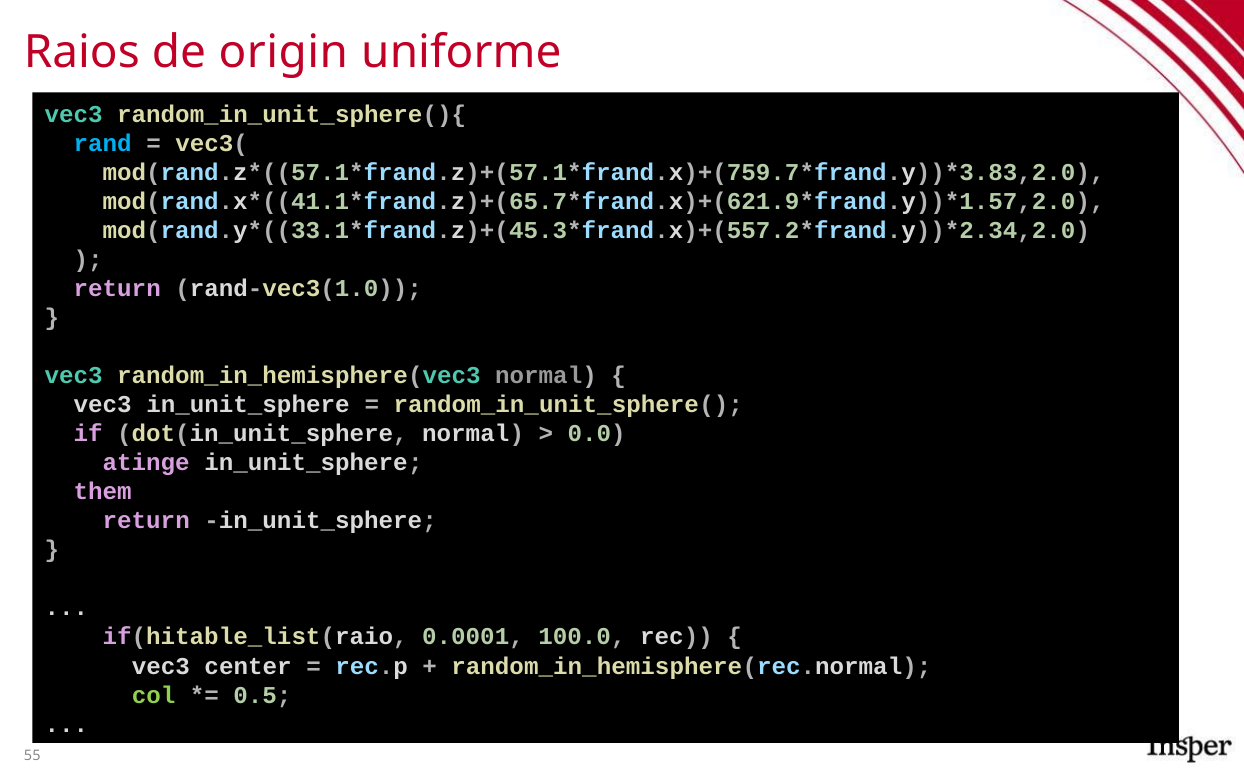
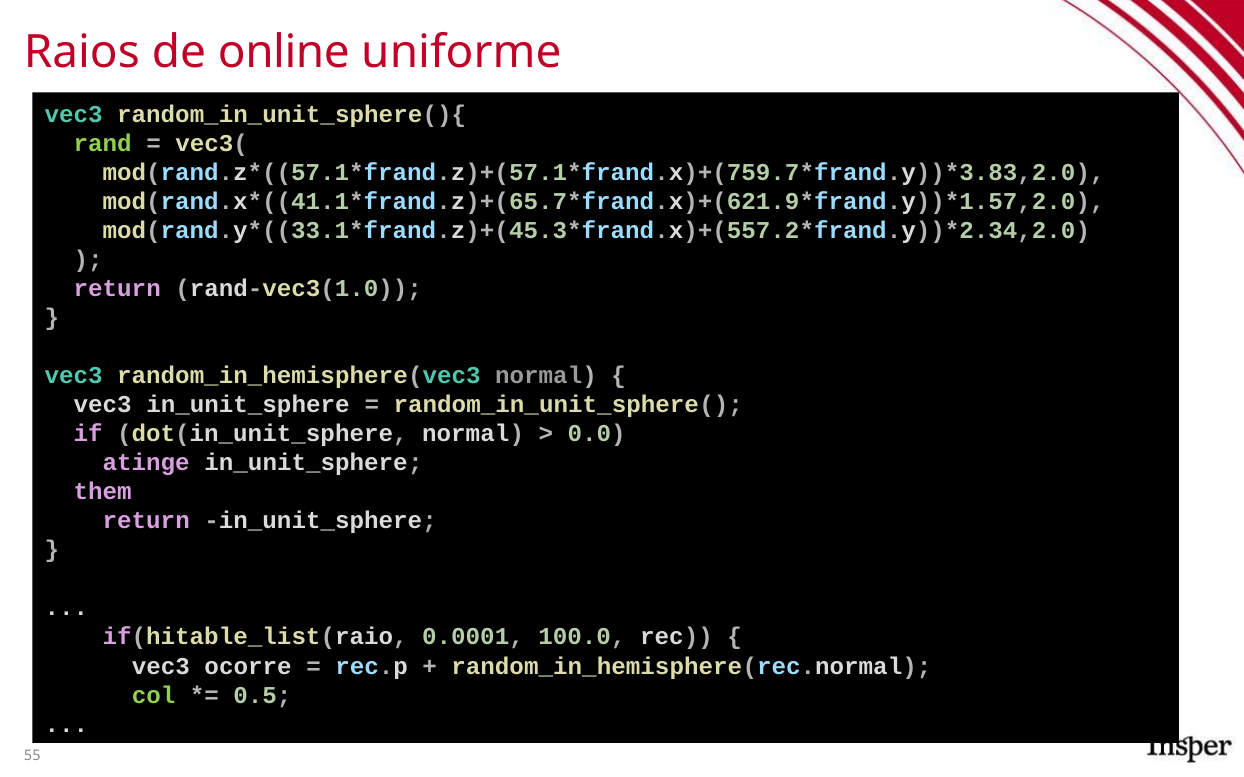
origin: origin -> online (284, 53)
rand colour: light blue -> light green (103, 144)
center: center -> ocorre (248, 666)
